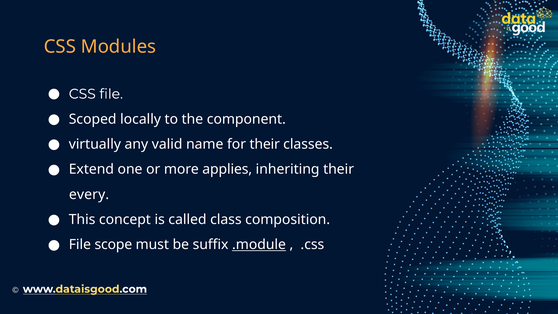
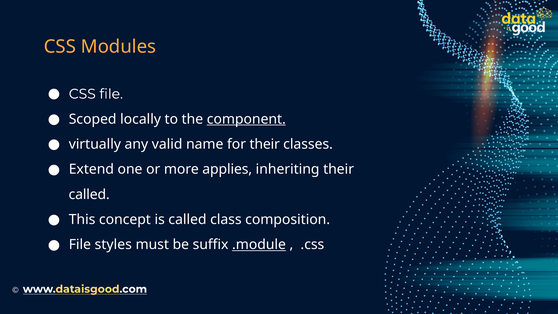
component underline: none -> present (246, 119)
every: every -> called (89, 194)
scope: scope -> styles (113, 245)
